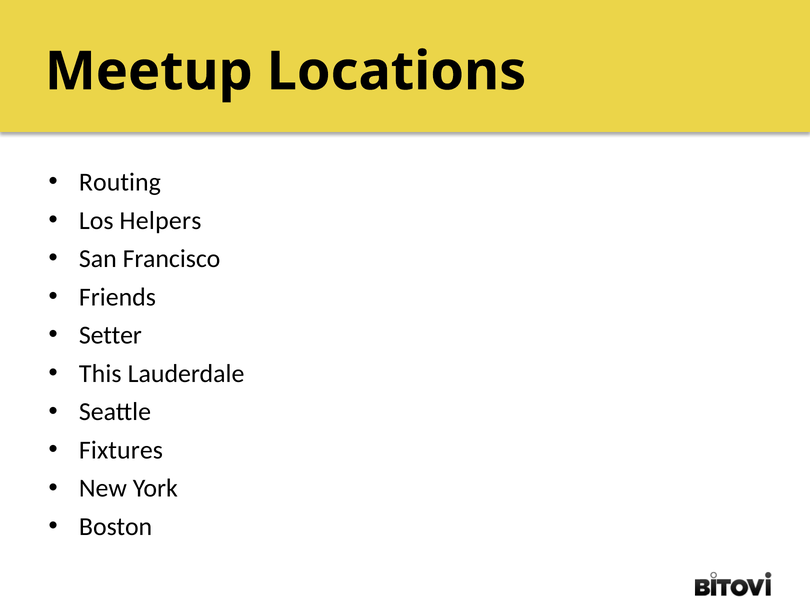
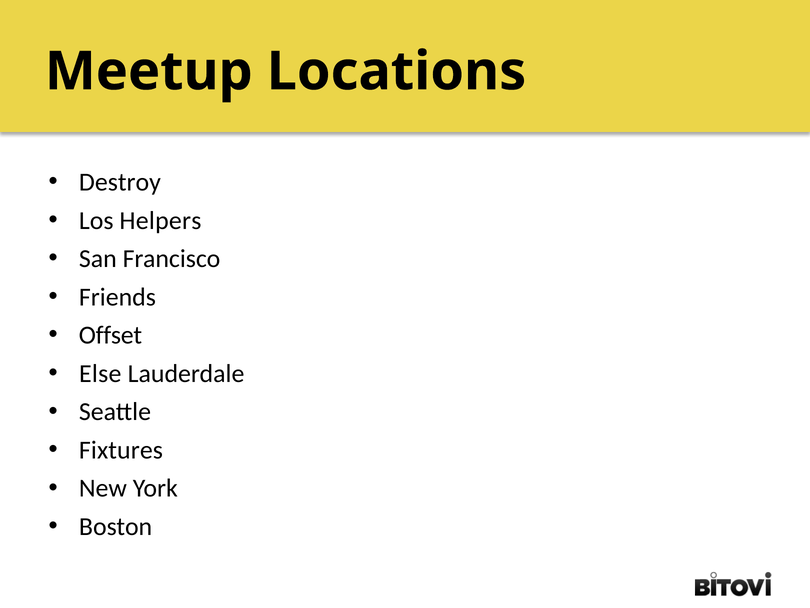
Routing: Routing -> Destroy (120, 182)
Setter: Setter -> Offset (110, 335)
This: This -> Else (100, 373)
